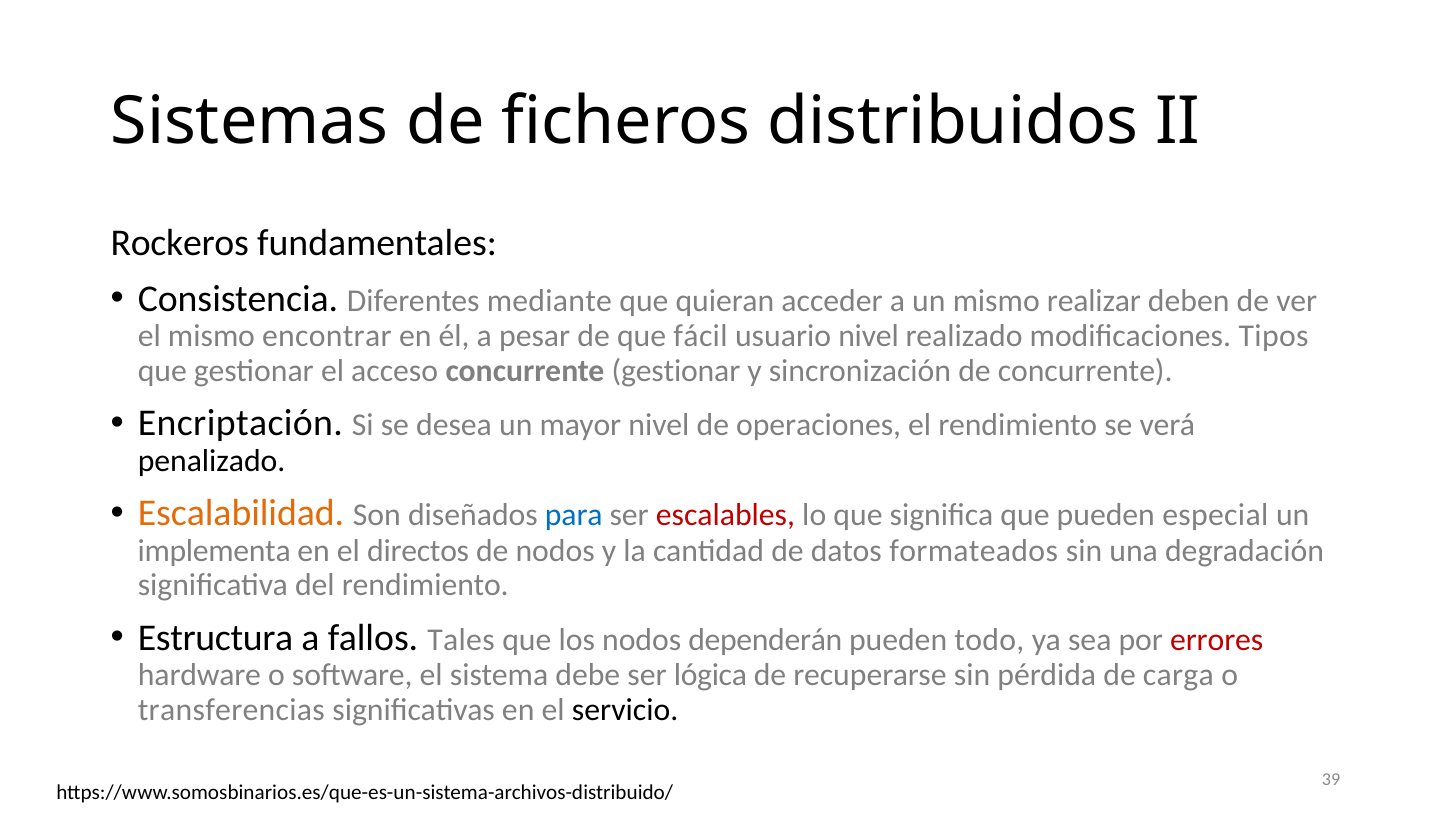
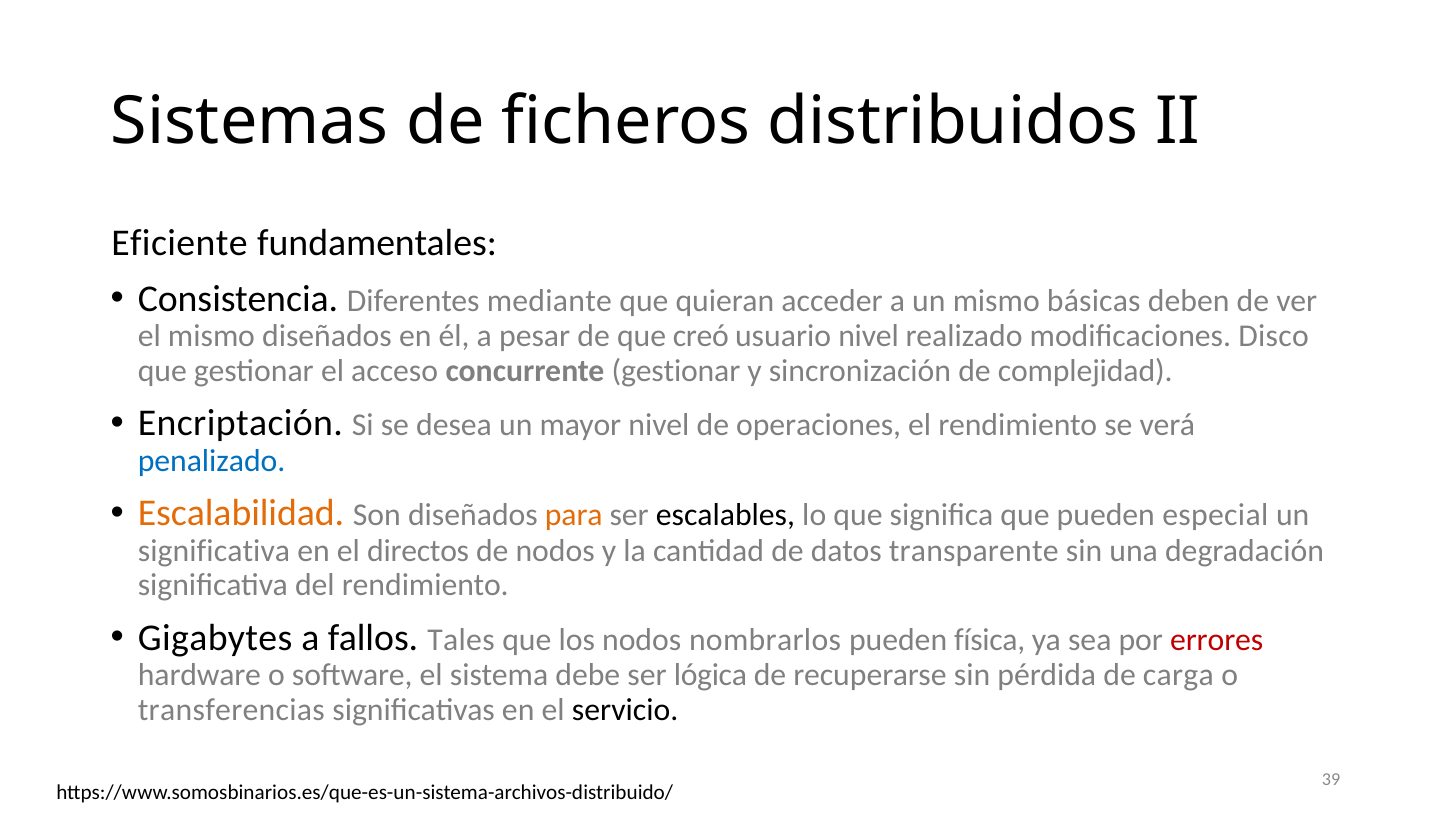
Rockeros: Rockeros -> Eficiente (179, 243)
realizar: realizar -> básicas (1094, 301)
mismo encontrar: encontrar -> diseñados (327, 336)
fácil: fácil -> creó (701, 336)
Tipos: Tipos -> Disco (1274, 336)
de concurrente: concurrente -> complejidad (1085, 371)
penalizado colour: black -> blue (212, 461)
para colour: blue -> orange (574, 515)
escalables colour: red -> black (726, 515)
implementa: implementa -> significativa (214, 551)
formateados: formateados -> transparente (974, 551)
Estructura: Estructura -> Gigabytes (215, 638)
dependerán: dependerán -> nombrarlos (765, 640)
todo: todo -> física (990, 640)
